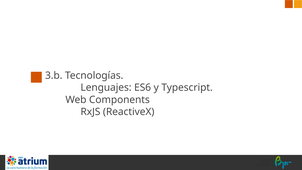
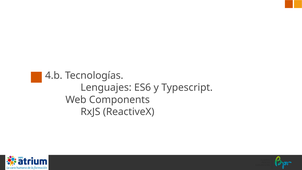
3.b: 3.b -> 4.b (54, 75)
